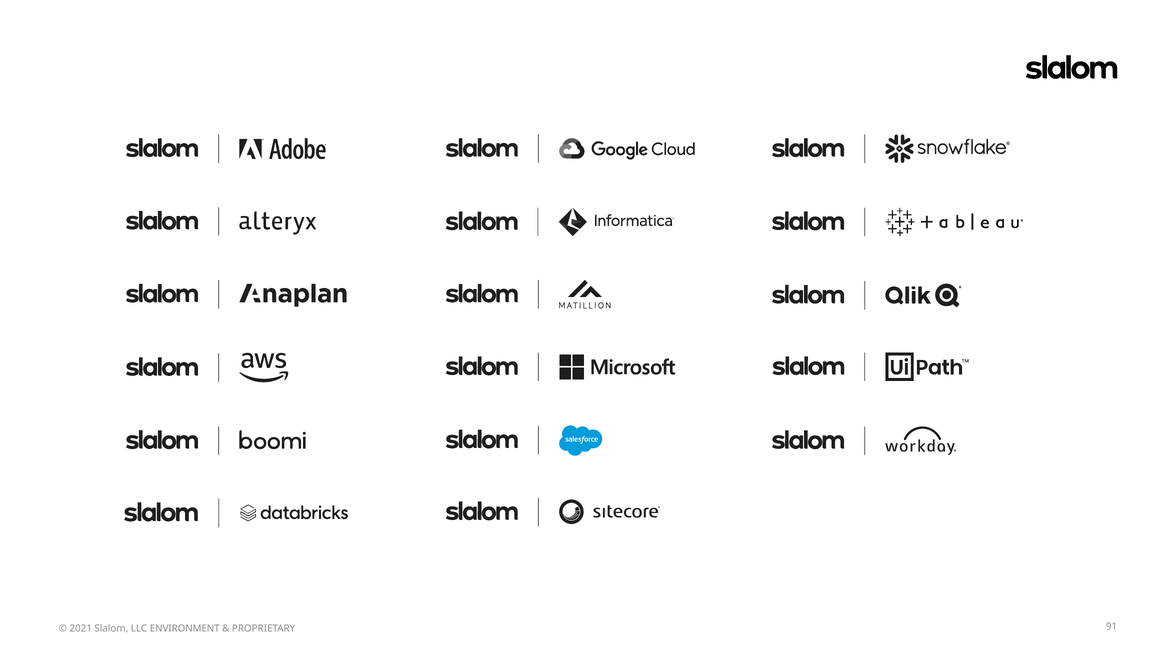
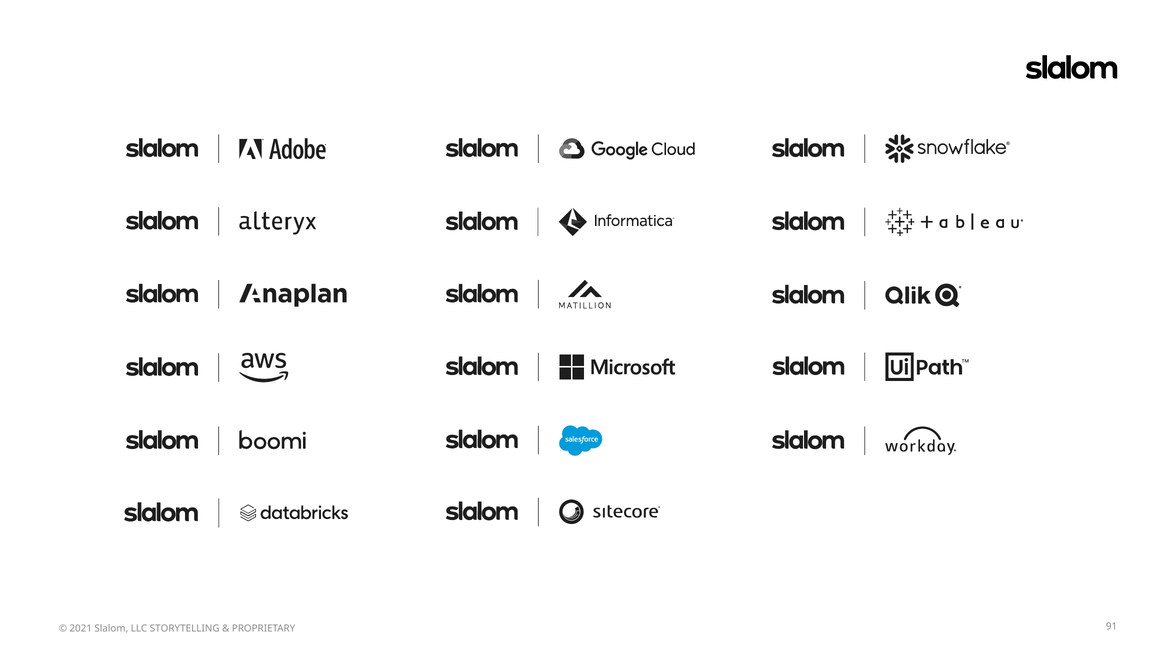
ENVIRONMENT: ENVIRONMENT -> STORYTELLING (185, 628)
